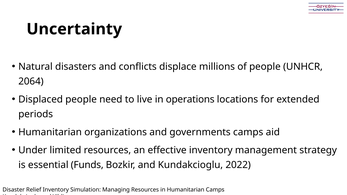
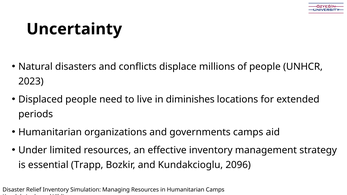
2064: 2064 -> 2023 (31, 82)
operations: operations -> diminishes (190, 100)
Funds: Funds -> Trapp (87, 165)
2022: 2022 -> 2096 (238, 165)
